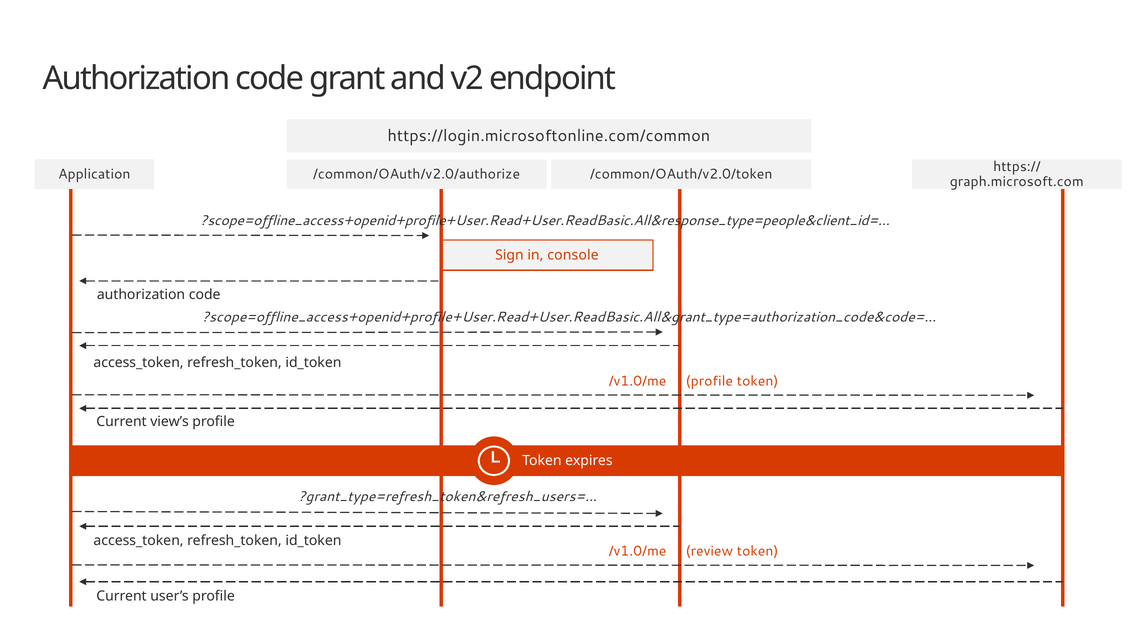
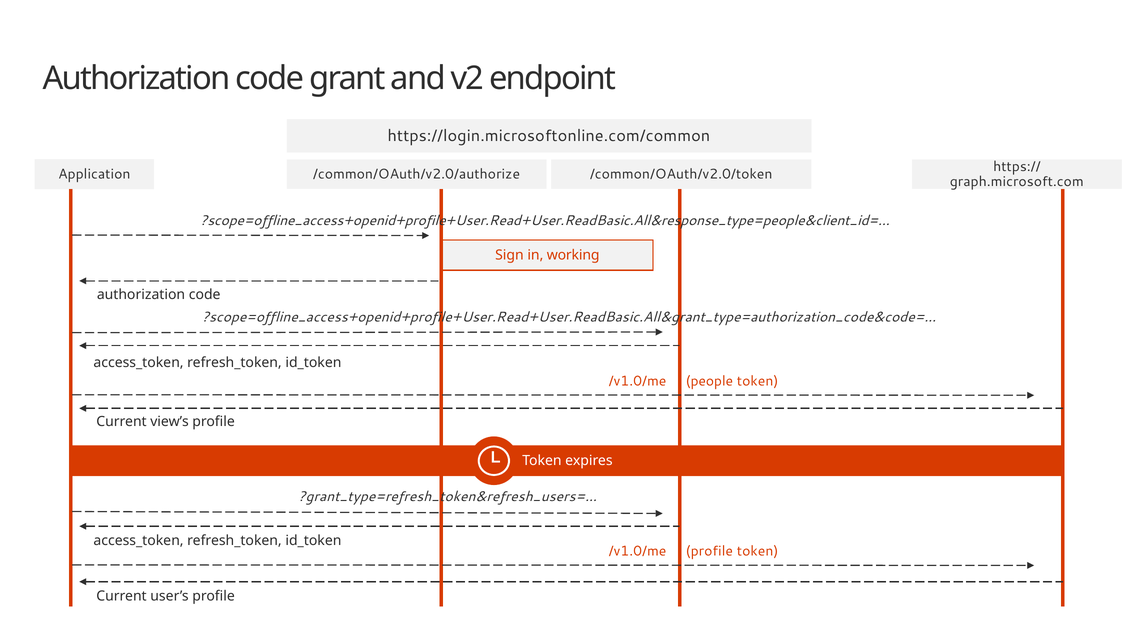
console: console -> working (573, 255)
/v1.0/me profile: profile -> people (709, 381)
/v1.0/me review: review -> profile (709, 551)
